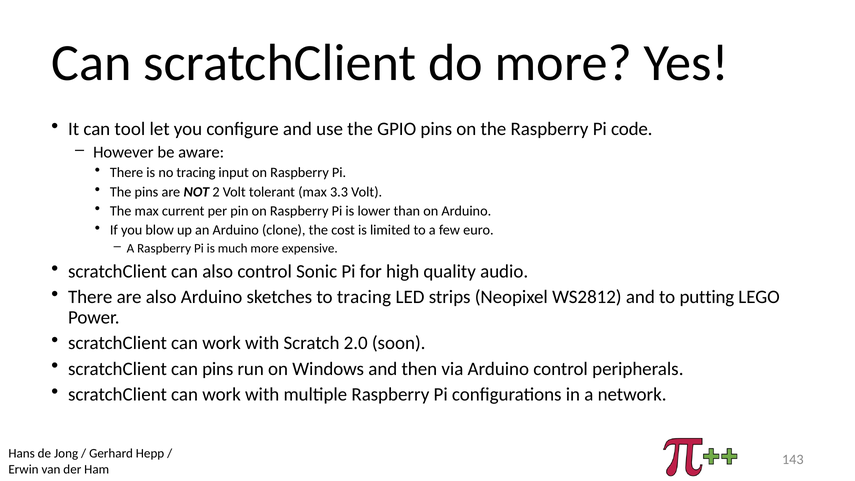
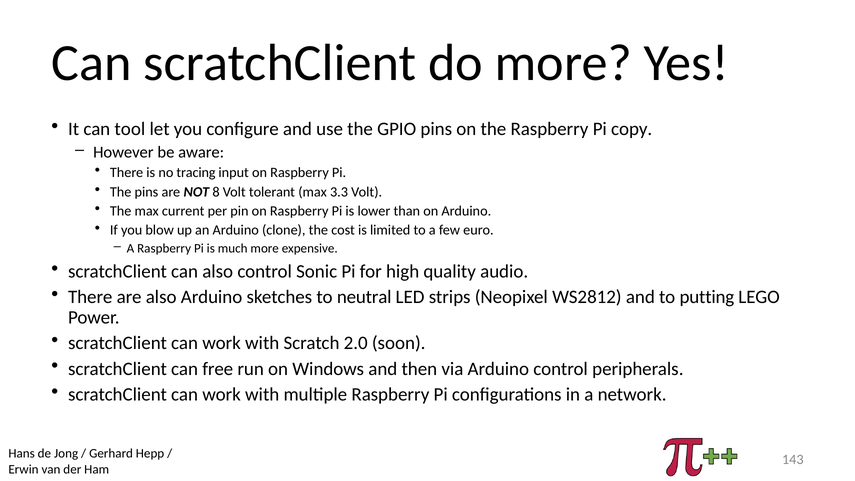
code: code -> copy (632, 129)
2: 2 -> 8 (216, 192)
to tracing: tracing -> neutral (364, 297)
can pins: pins -> free (218, 369)
